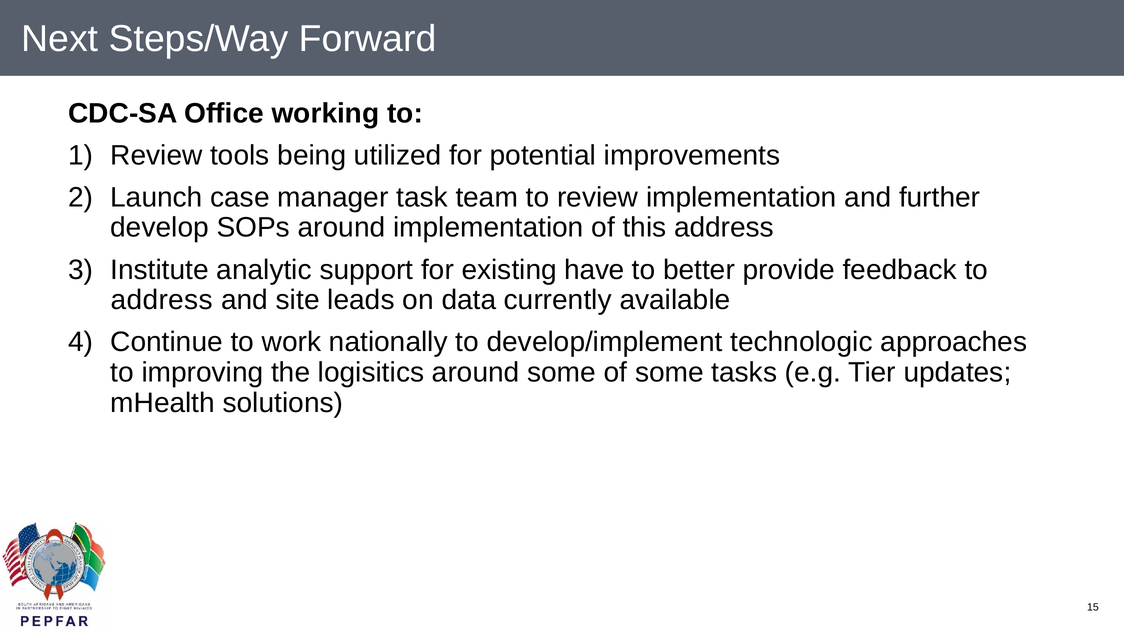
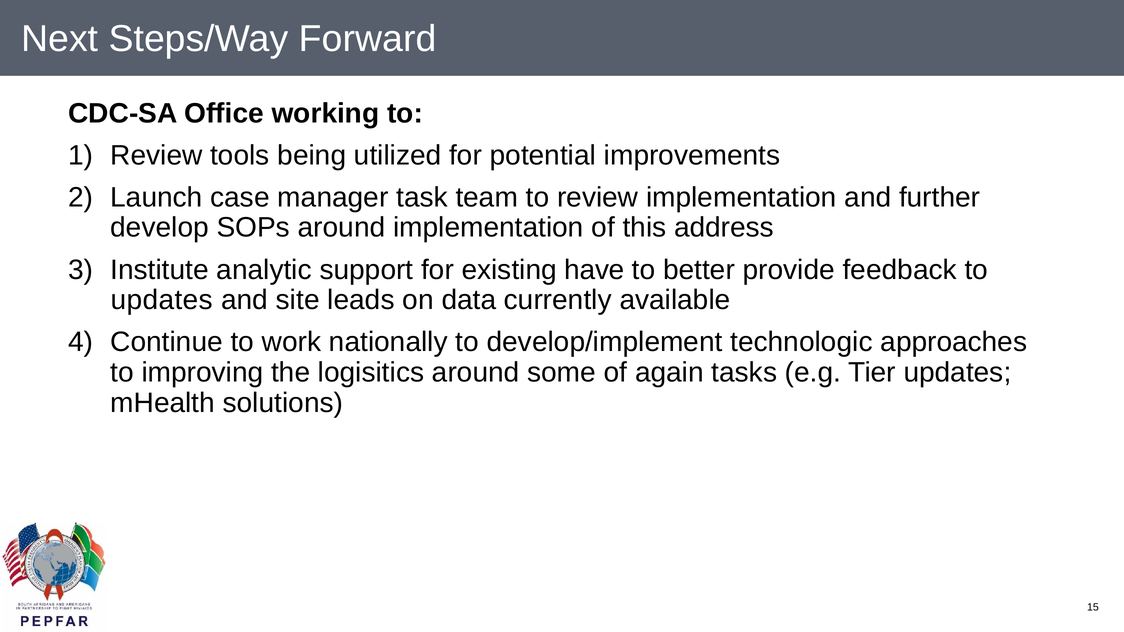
address: address -> updates (162, 300)
of some: some -> again (669, 373)
